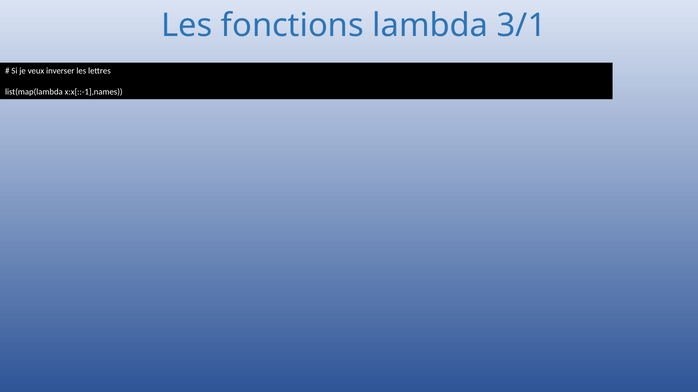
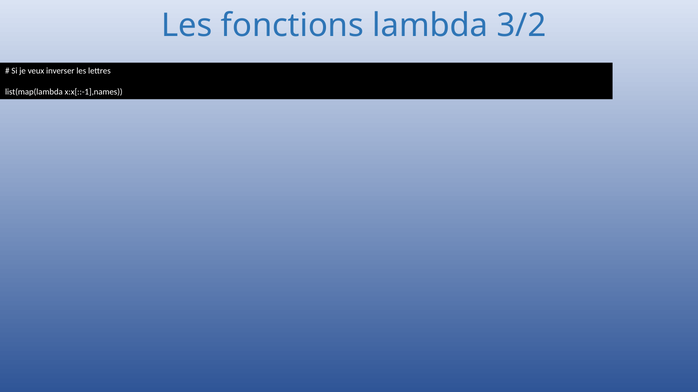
3/1: 3/1 -> 3/2 (522, 26)
